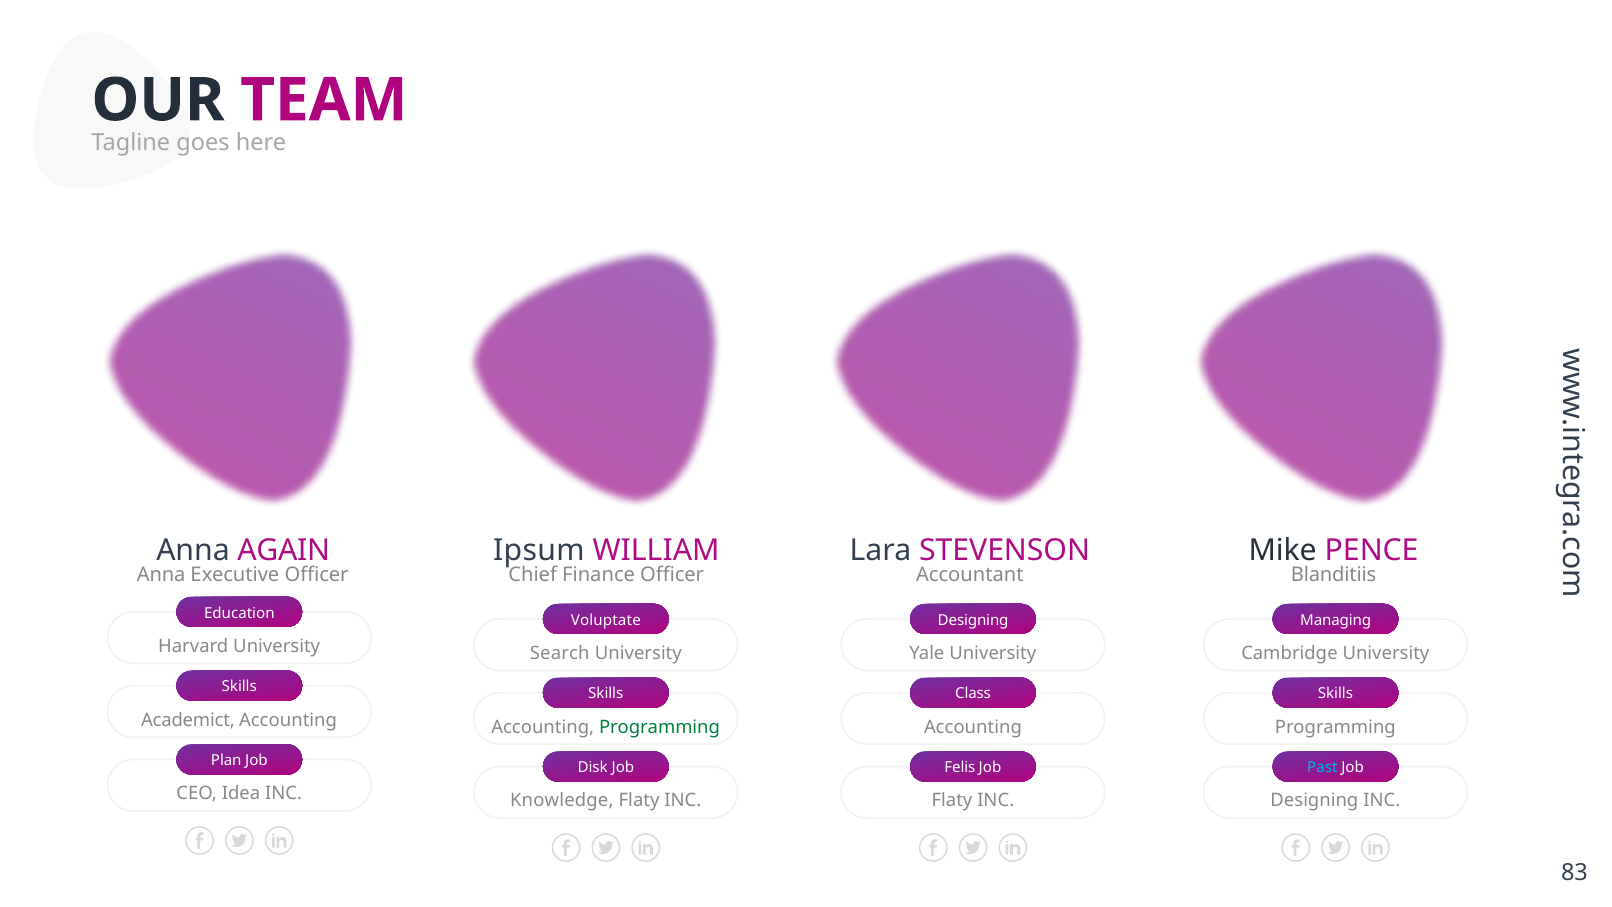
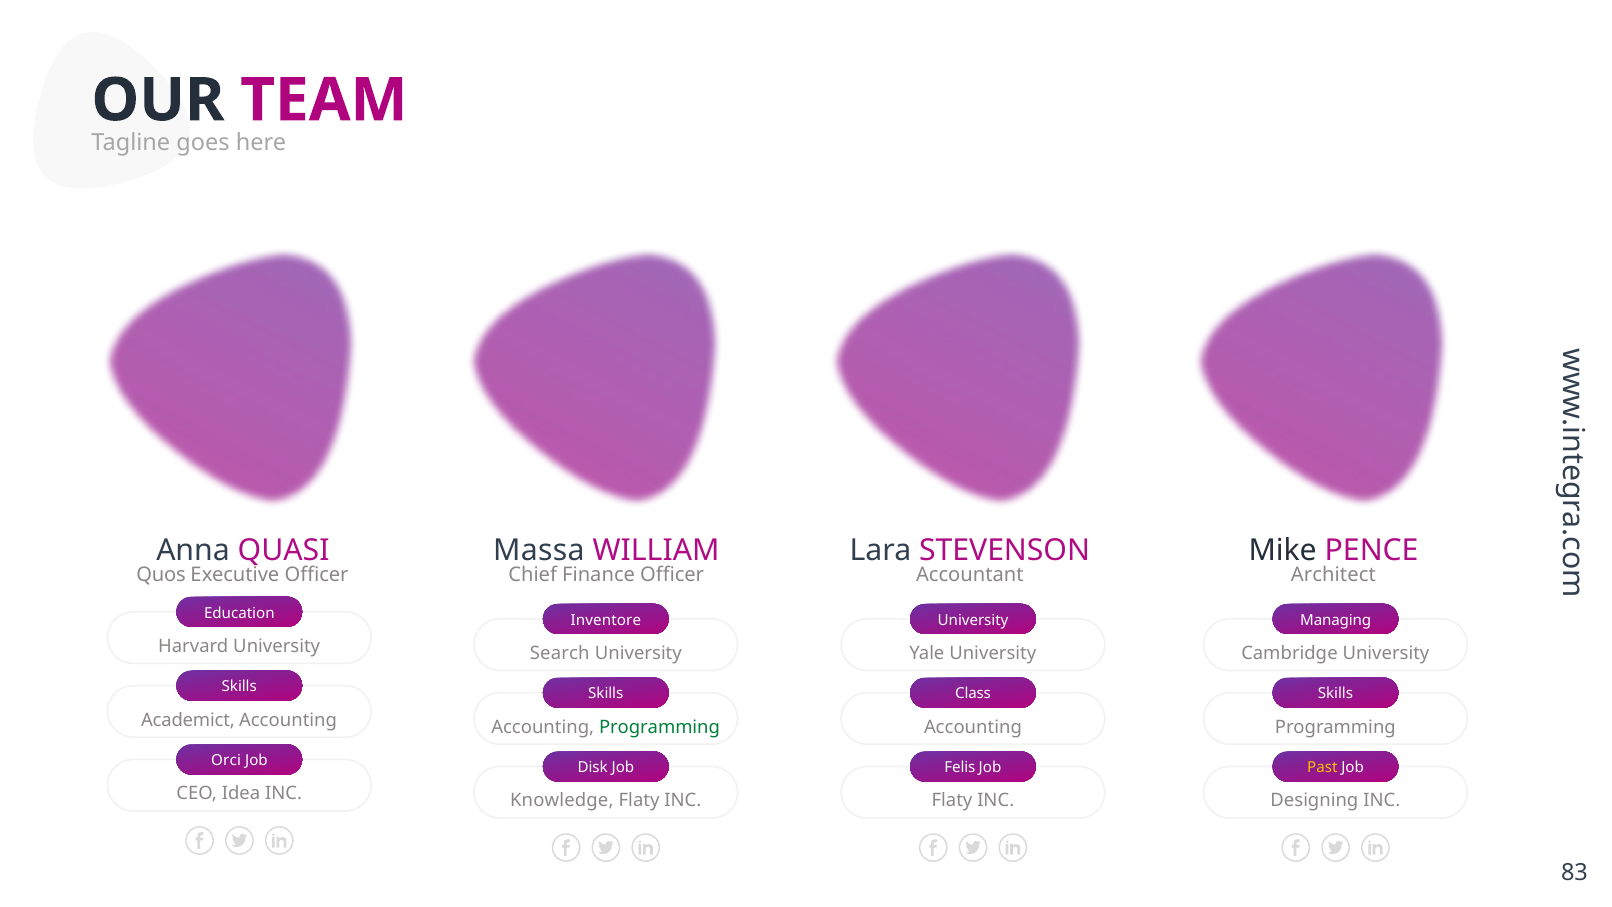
AGAIN: AGAIN -> QUASI (284, 550)
Ipsum: Ipsum -> Massa (539, 550)
Anna: Anna -> Quos (161, 574)
Blanditiis: Blanditiis -> Architect (1333, 574)
Voluptate: Voluptate -> Inventore (606, 620)
Designing: Designing -> University (973, 620)
Plan: Plan -> Orci (226, 760)
Past colour: light blue -> yellow (1322, 767)
